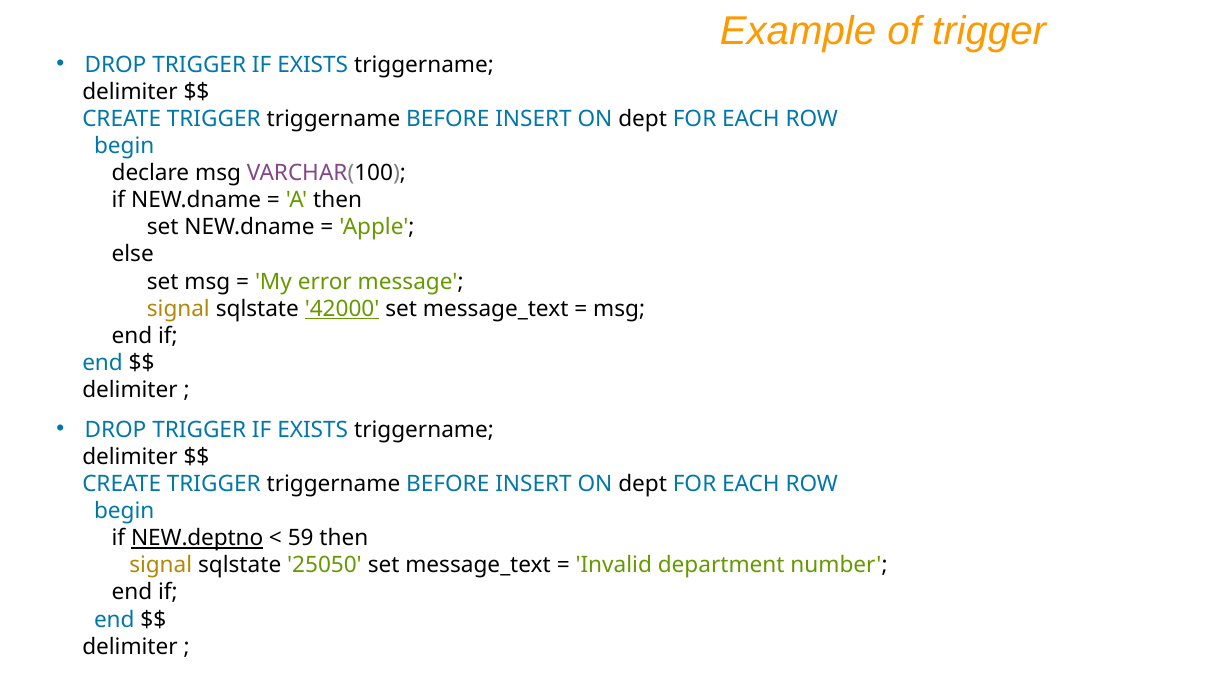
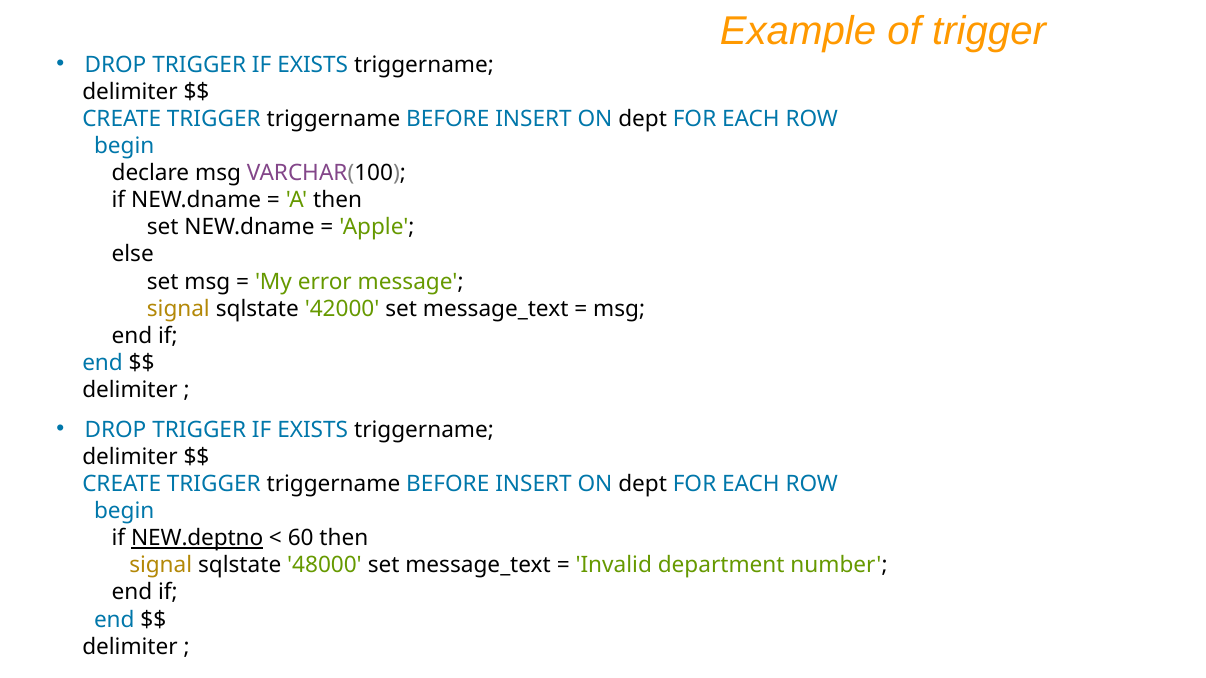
42000 underline: present -> none (342, 309)
59: 59 -> 60 (301, 539)
25050: 25050 -> 48000 (324, 566)
